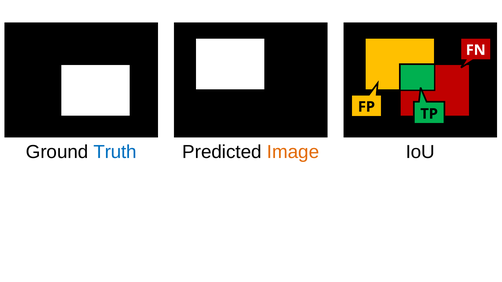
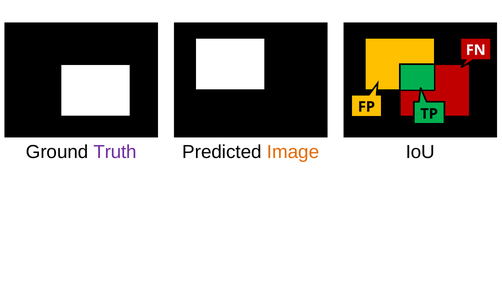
Truth colour: blue -> purple (115, 152)
